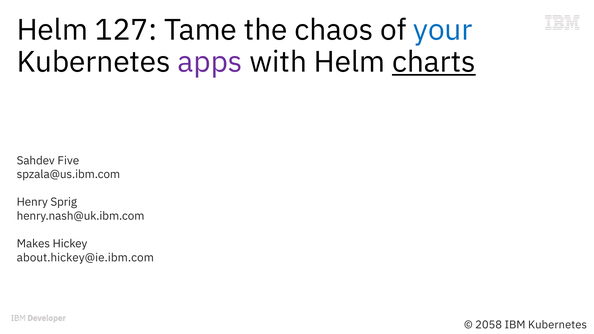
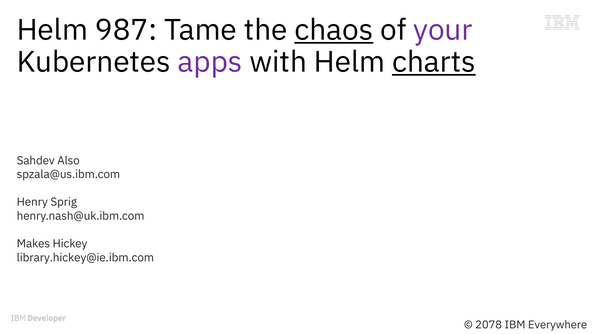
127: 127 -> 987 (126, 30)
chaos underline: none -> present (334, 30)
your colour: blue -> purple (443, 30)
Five: Five -> Also (68, 161)
about.hickey@ie.ibm.com: about.hickey@ie.ibm.com -> library.hickey@ie.ibm.com (85, 258)
2058: 2058 -> 2078 (489, 325)
IBM Kubernetes: Kubernetes -> Everywhere (558, 325)
